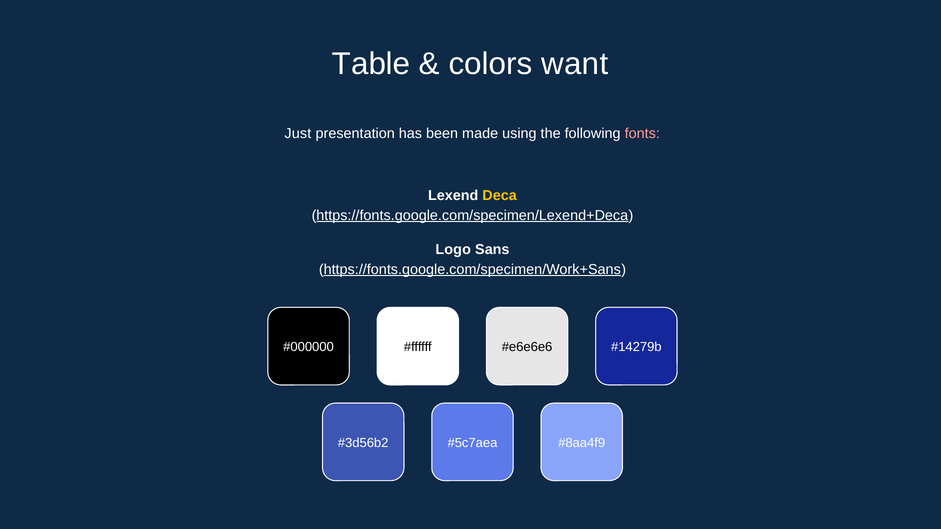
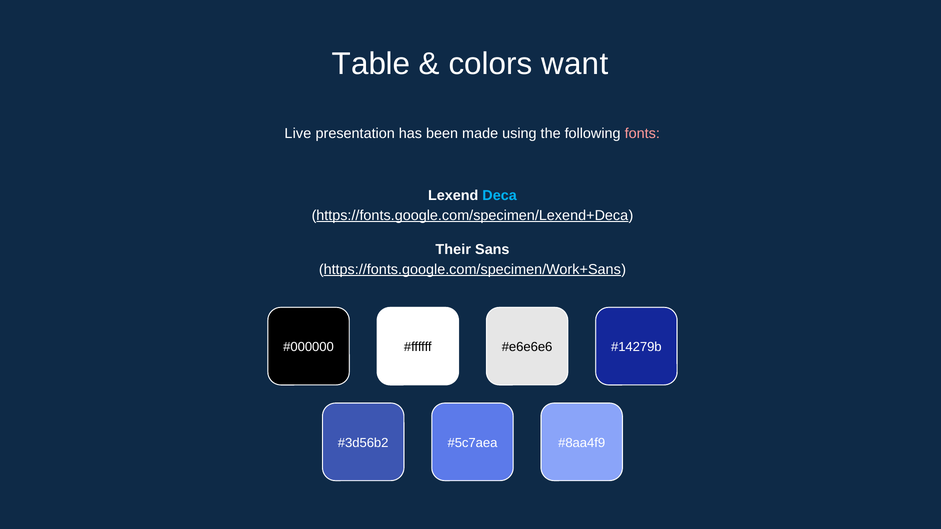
Just: Just -> Live (298, 134)
Deca colour: yellow -> light blue (500, 196)
Logo: Logo -> Their (453, 250)
